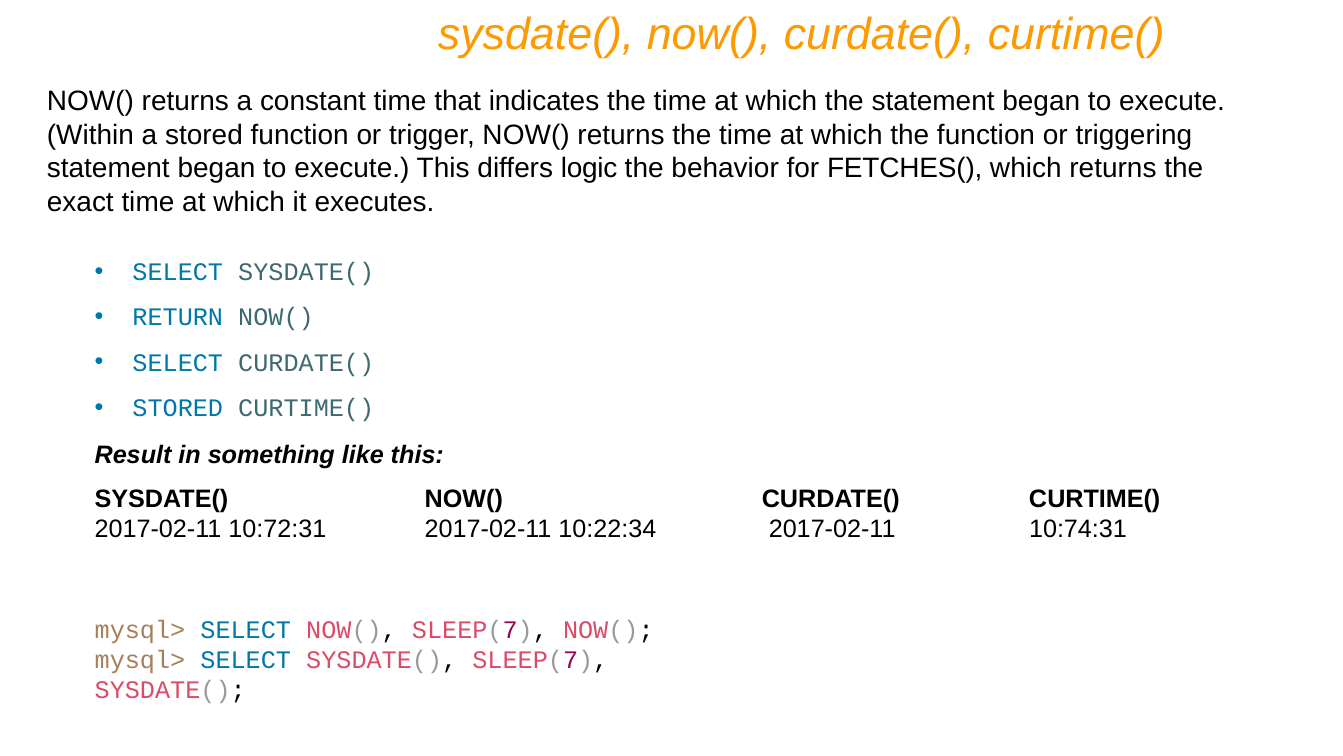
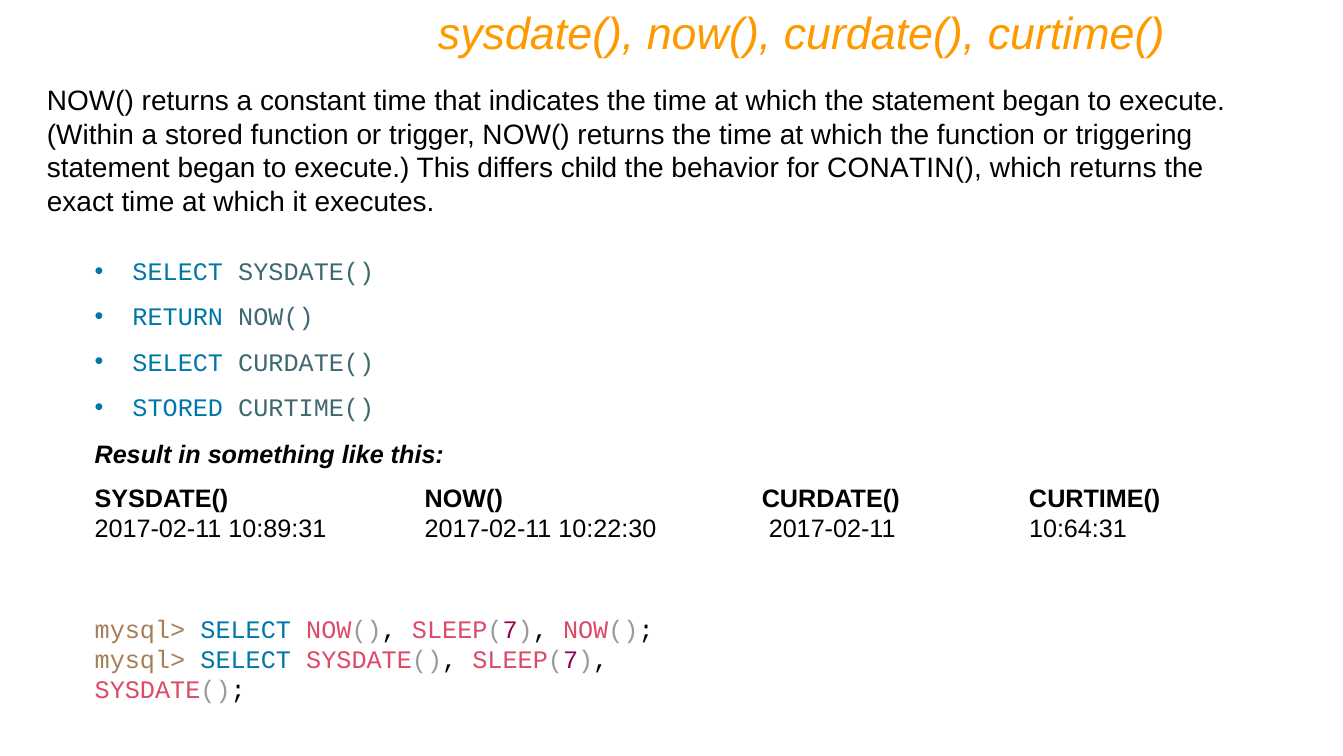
logic: logic -> child (589, 168)
FETCHES(: FETCHES( -> CONATIN( (905, 168)
10:72:31: 10:72:31 -> 10:89:31 (277, 529)
10:22:34: 10:22:34 -> 10:22:30 (607, 529)
10:74:31: 10:74:31 -> 10:64:31 (1078, 529)
